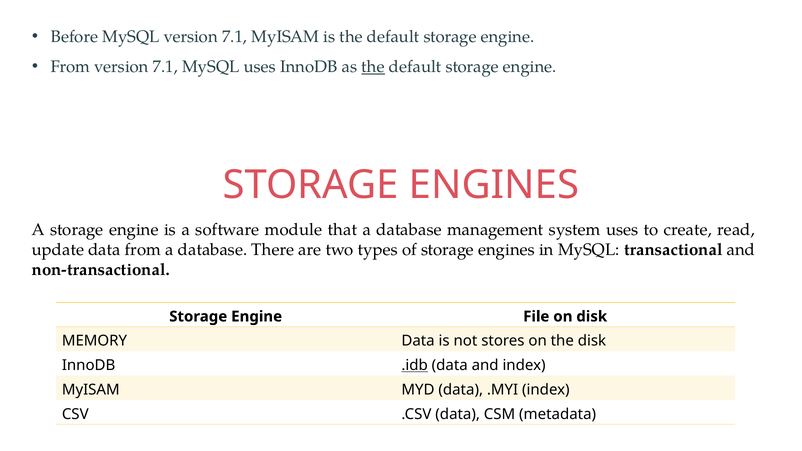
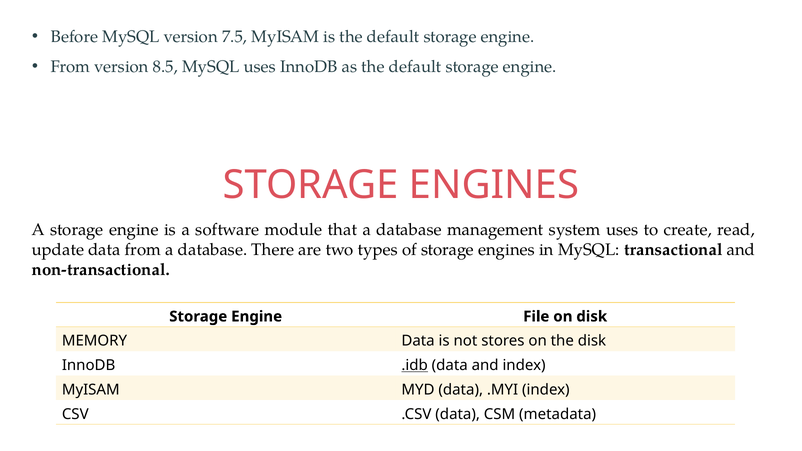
MySQL version 7.1: 7.1 -> 7.5 (235, 37)
From version 7.1: 7.1 -> 8.5 (165, 67)
the underline: present -> none (373, 67)
